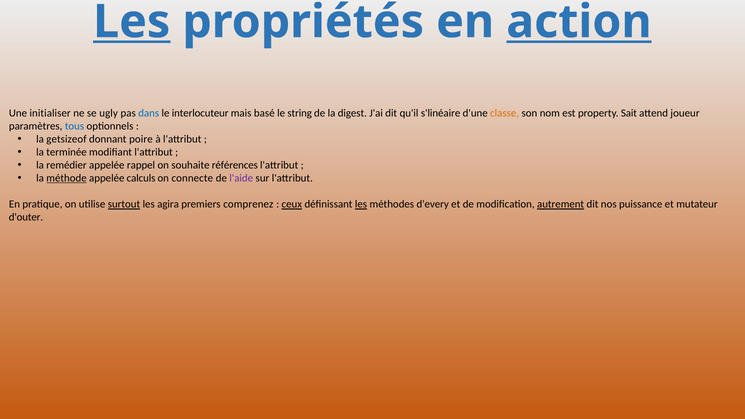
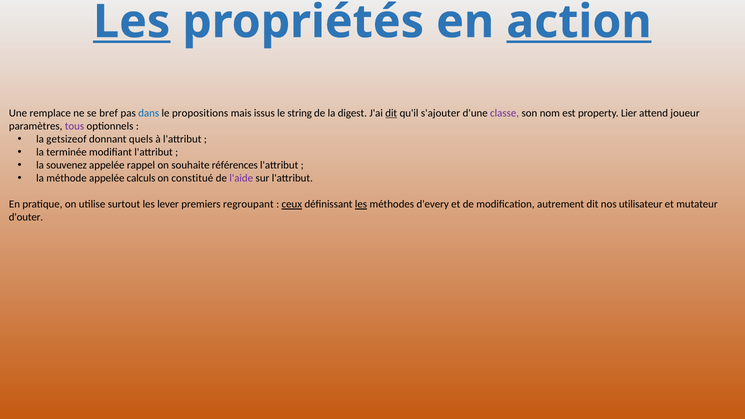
initialiser: initialiser -> remplace (50, 113)
ugly: ugly -> bref (109, 113)
interlocuteur: interlocuteur -> propositions (200, 113)
basé: basé -> issus (264, 113)
dit underline: none -> present (391, 113)
s'linéaire: s'linéaire -> s'ajouter (441, 113)
classe colour: orange -> purple (505, 113)
Sait: Sait -> Lier (629, 113)
tous colour: blue -> purple (75, 126)
poire: poire -> quels (141, 139)
remédier: remédier -> souvenez (67, 165)
méthode underline: present -> none (67, 178)
connecte: connecte -> constitué (192, 178)
surtout underline: present -> none (124, 204)
agira: agira -> lever (168, 204)
comprenez: comprenez -> regroupant (248, 204)
autrement underline: present -> none (561, 204)
puissance: puissance -> utilisateur (641, 204)
